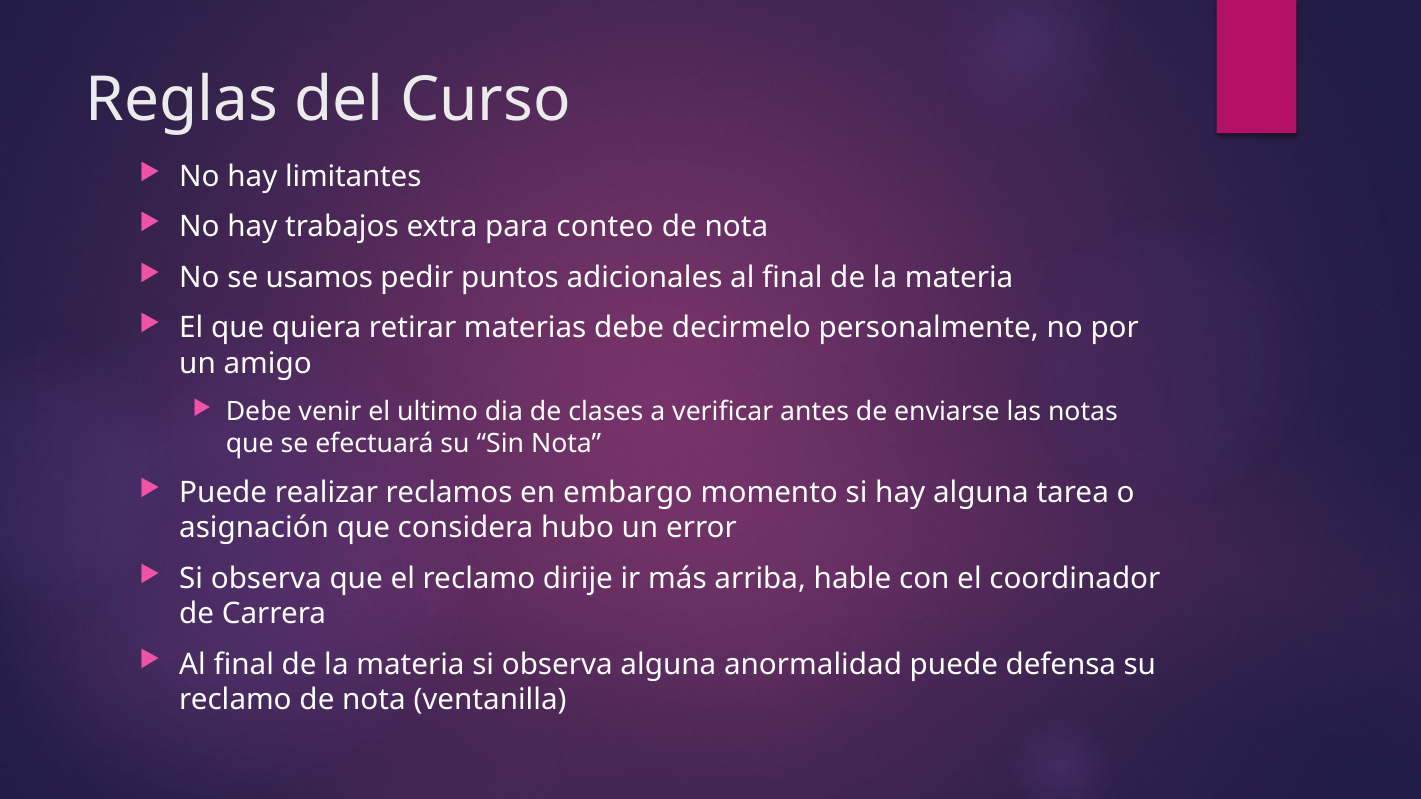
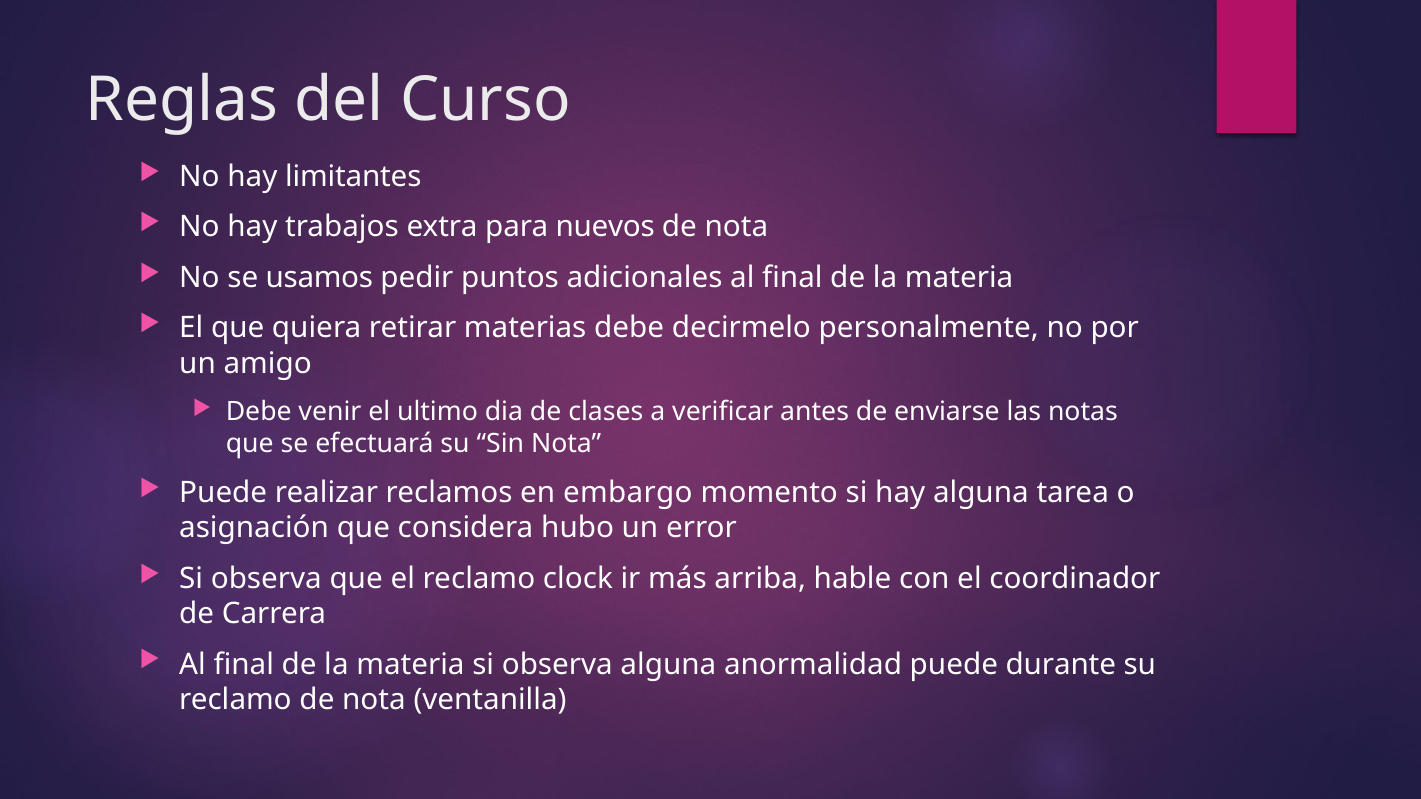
conteo: conteo -> nuevos (605, 227)
dirije: dirije -> clock (578, 579)
defensa: defensa -> durante (1061, 665)
